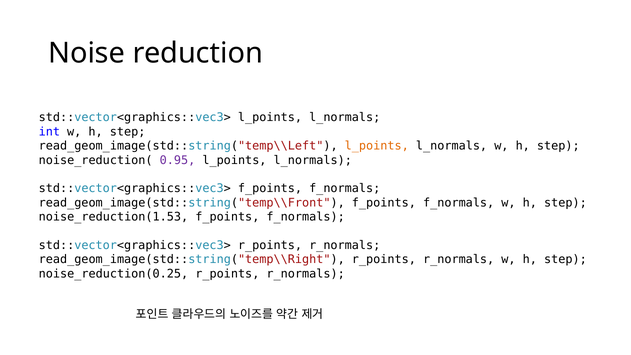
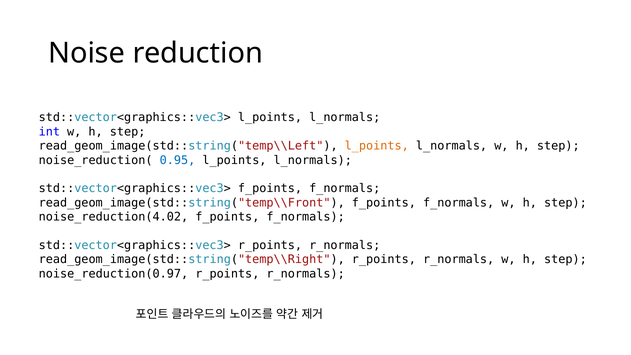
0.95 colour: purple -> blue (178, 160)
noise_reduction(1.53: noise_reduction(1.53 -> noise_reduction(4.02 (113, 217)
noise_reduction(0.25: noise_reduction(0.25 -> noise_reduction(0.97 (113, 274)
